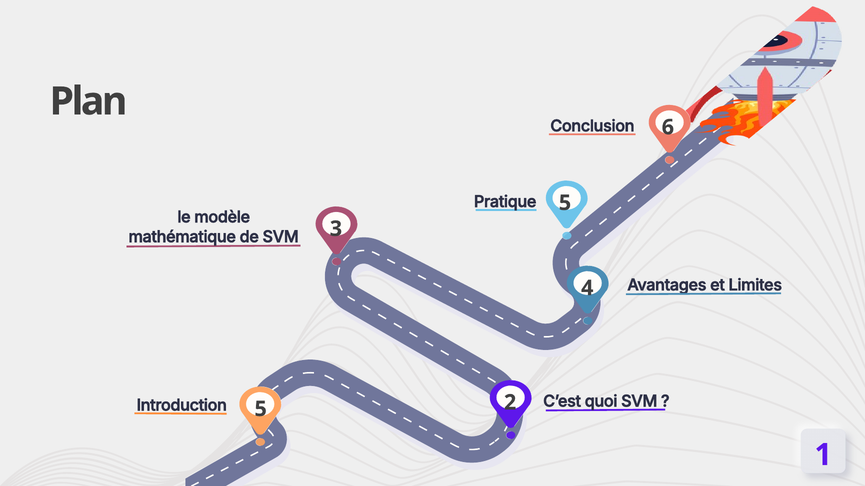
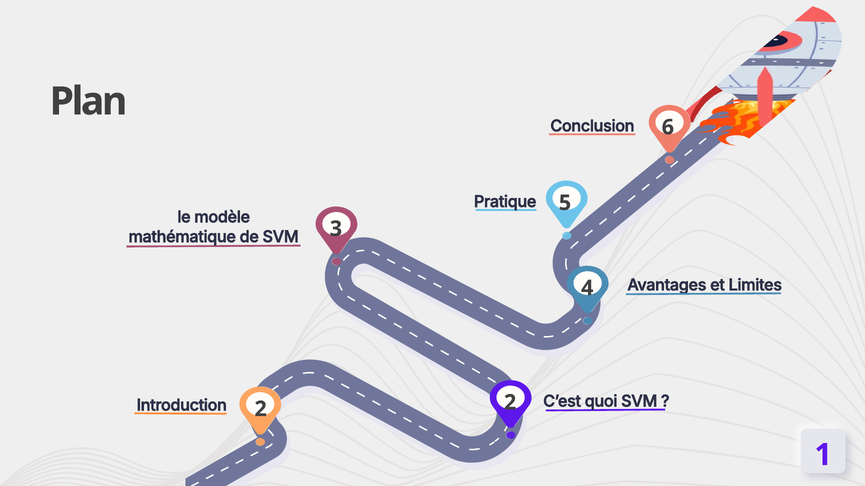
Introduction 5: 5 -> 2 (261, 409)
